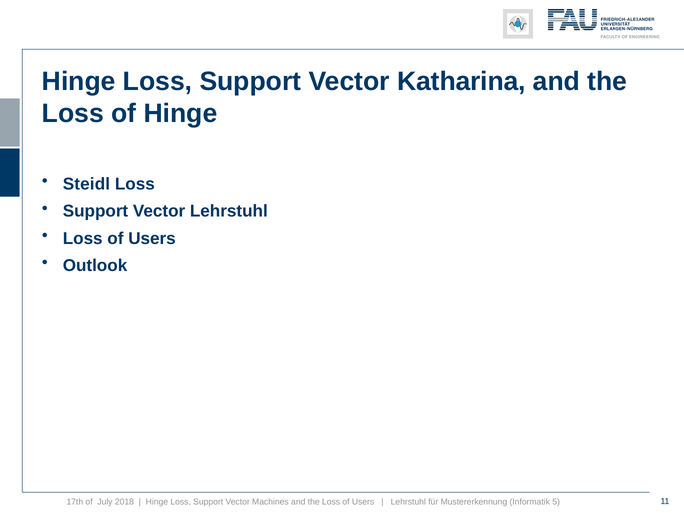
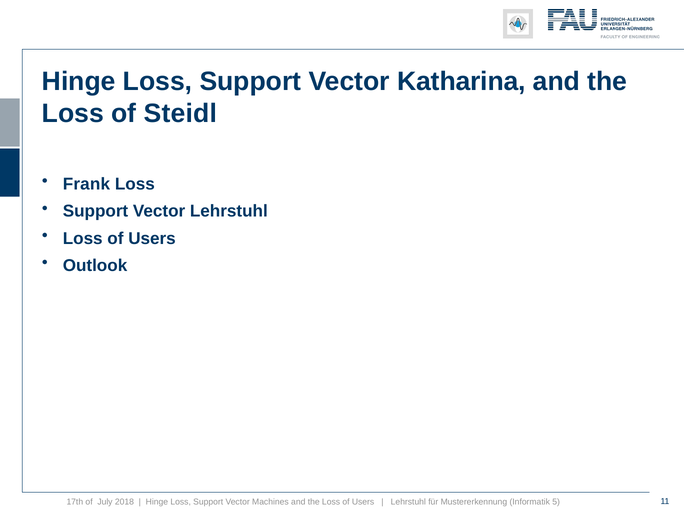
of Hinge: Hinge -> Steidl (180, 113)
Steidl: Steidl -> Frank (86, 184)
